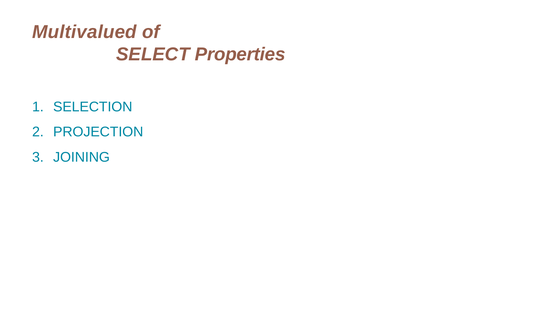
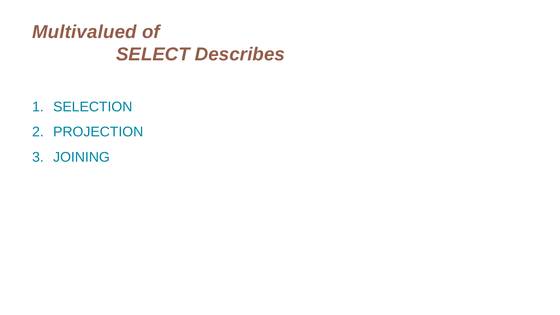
Properties: Properties -> Describes (240, 54)
